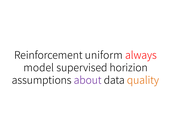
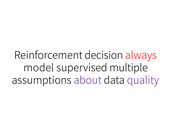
uniform: uniform -> decision (104, 55)
horizion: horizion -> multiple (129, 67)
quality colour: orange -> purple (143, 80)
